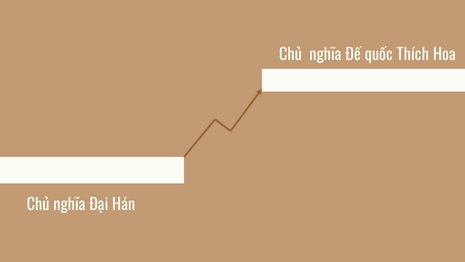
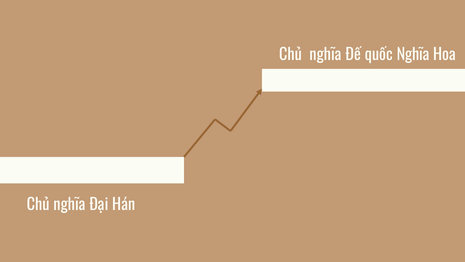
quốc Thích: Thích -> Nghĩa (413, 55)
